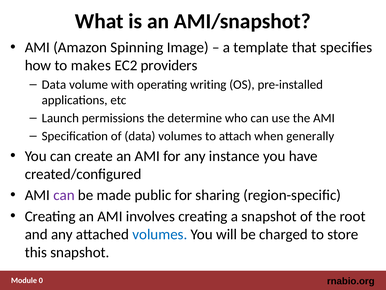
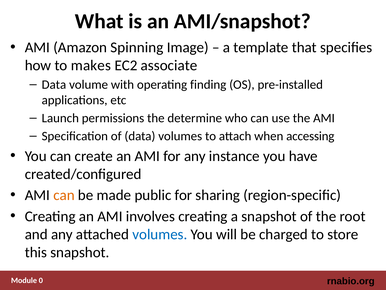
providers: providers -> associate (169, 65)
writing: writing -> finding (208, 84)
generally: generally -> accessing (310, 136)
can colour: purple -> orange (64, 195)
